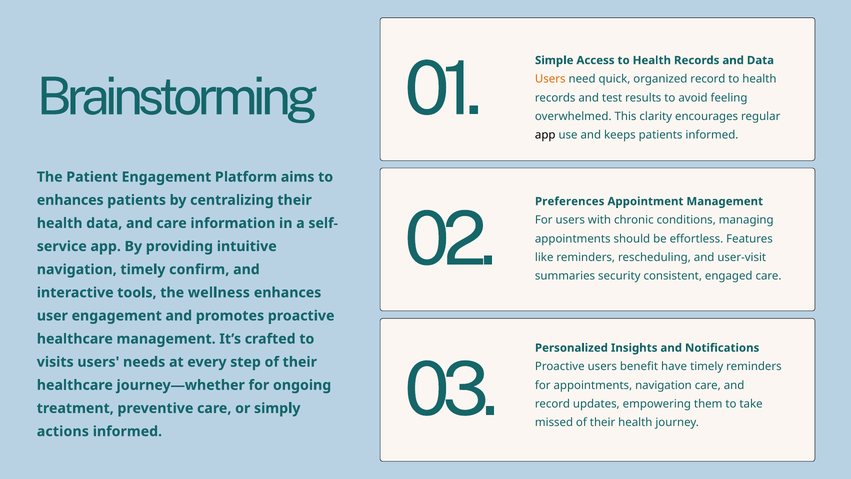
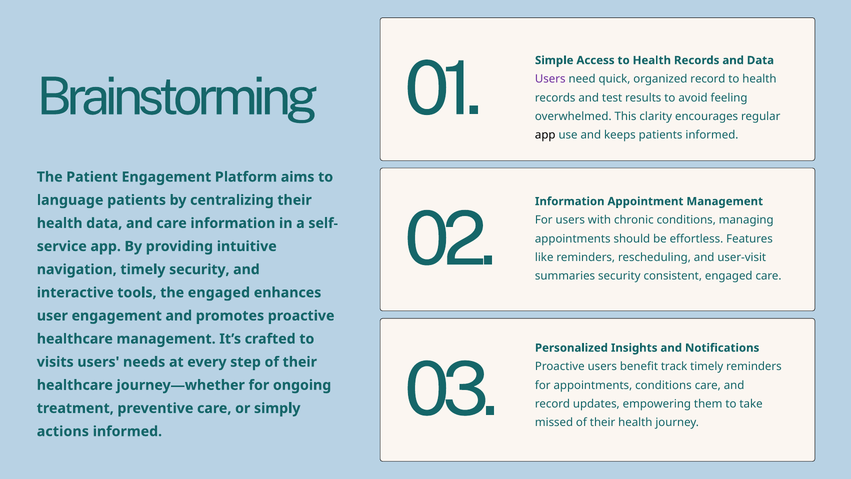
Users colour: orange -> purple (550, 79)
enhances: enhances -> language (70, 200)
Preferences: Preferences -> Information (570, 201)
timely confirm: confirm -> security (199, 269)
the wellness: wellness -> engaged (219, 292)
have: have -> track (674, 366)
appointments navigation: navigation -> conditions (663, 385)
